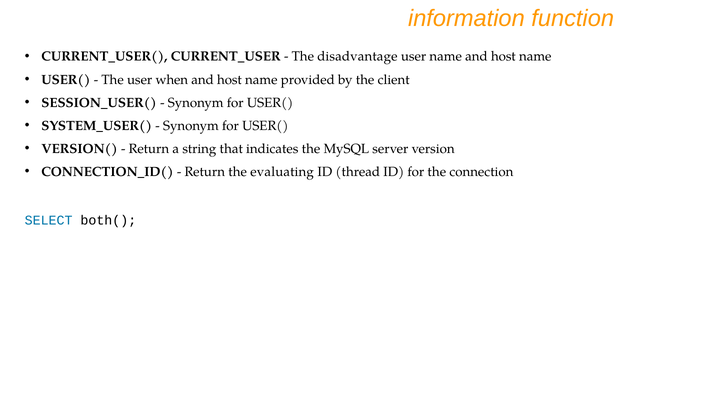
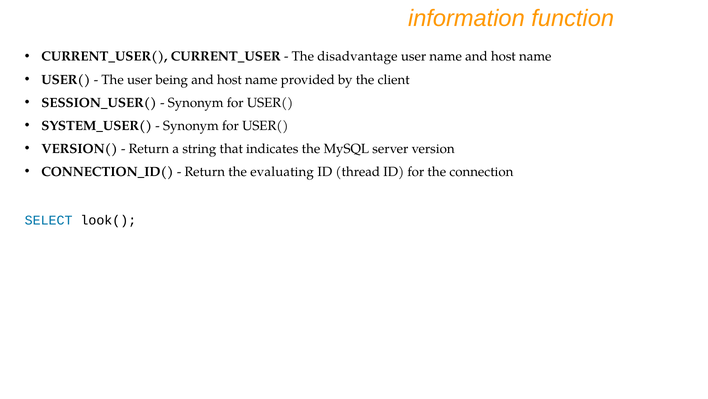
when: when -> being (172, 79)
both(: both( -> look( (108, 220)
